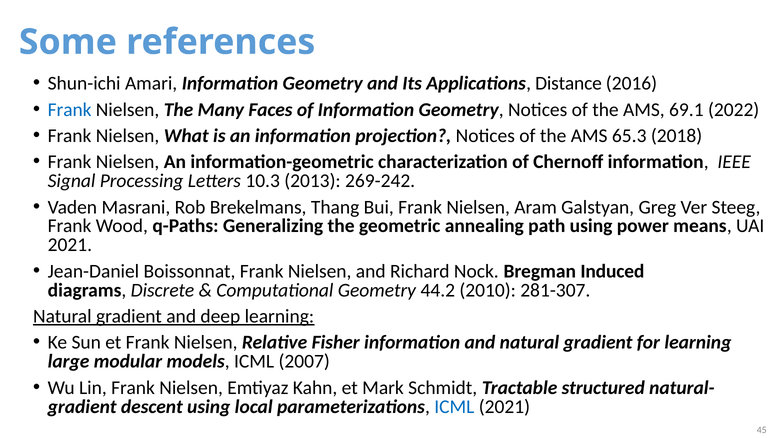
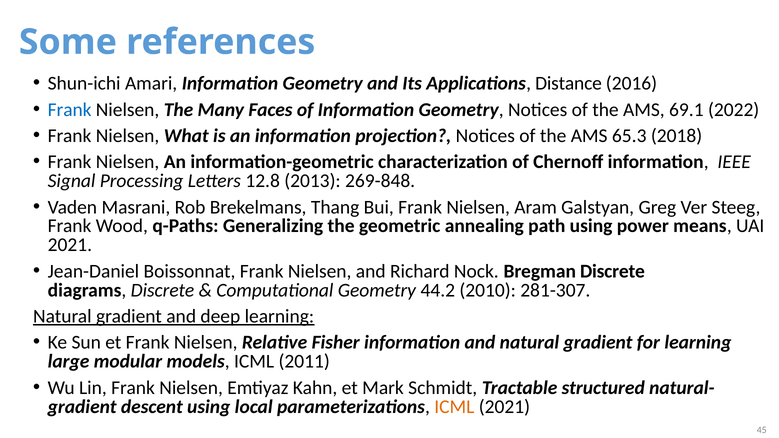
10.3: 10.3 -> 12.8 (263, 181)
269-242: 269-242 -> 269-848 (380, 181)
Bregman Induced: Induced -> Discrete (612, 271)
2007: 2007 -> 2011 (304, 362)
ICML colour: blue -> orange (454, 407)
